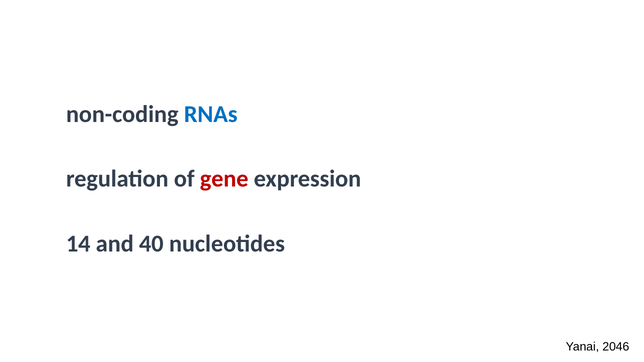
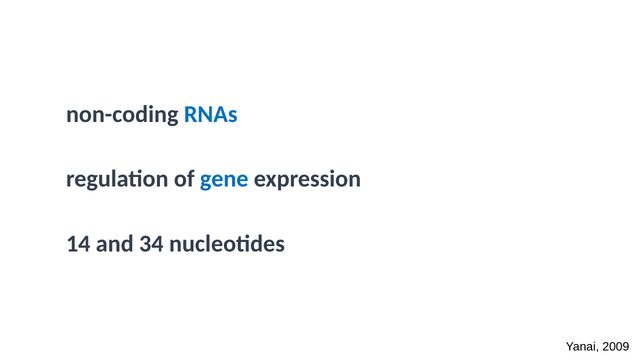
gene colour: red -> blue (224, 179)
40: 40 -> 34 (151, 244)
2046: 2046 -> 2009 (616, 347)
